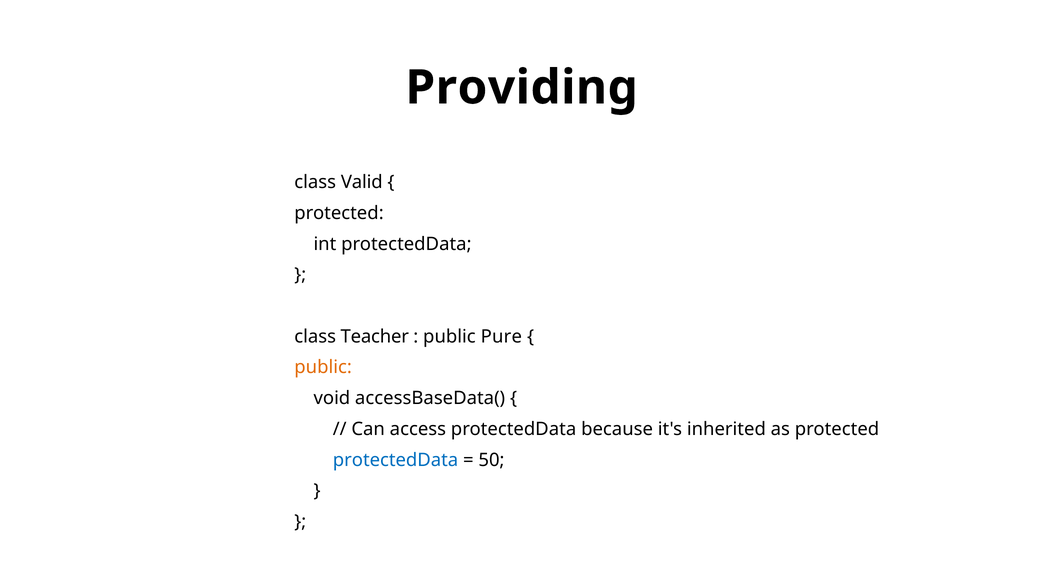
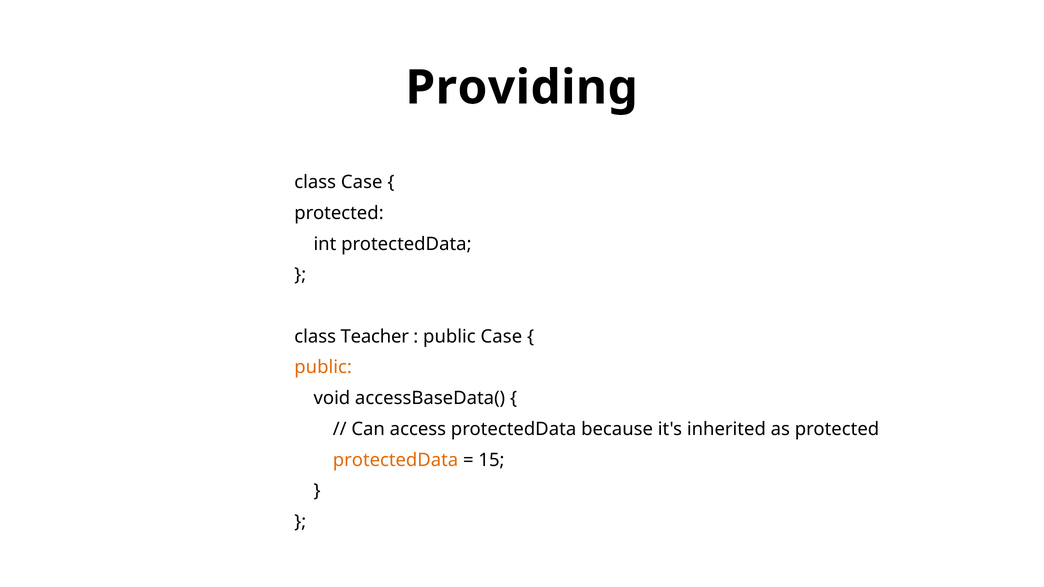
class Valid: Valid -> Case (362, 182)
public Pure: Pure -> Case (501, 337)
protectedData colour: blue -> orange (396, 460)
50: 50 -> 15 (492, 460)
